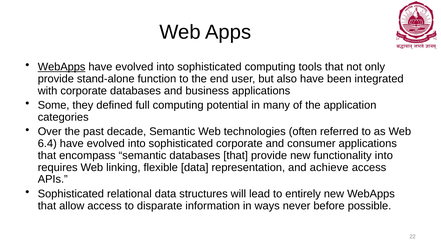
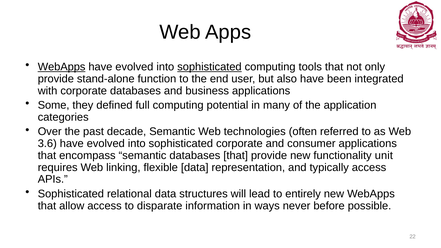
sophisticated underline: none -> present (209, 67)
6.4: 6.4 -> 3.6 (47, 144)
functionality into: into -> unit (384, 156)
achieve: achieve -> typically (329, 167)
